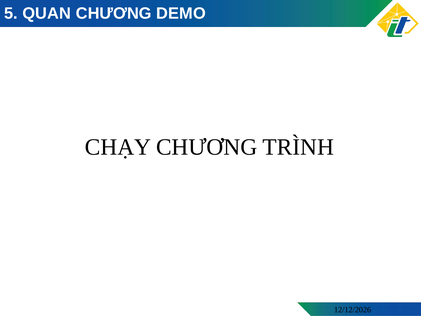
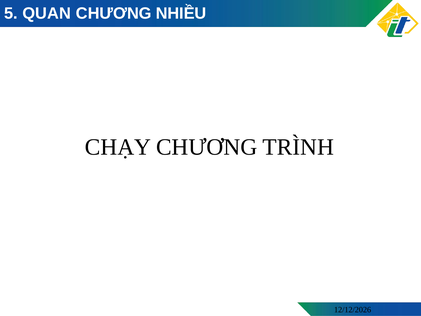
DEMO: DEMO -> NHIỀU (181, 13)
